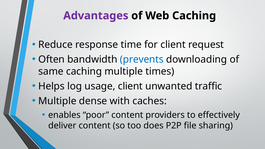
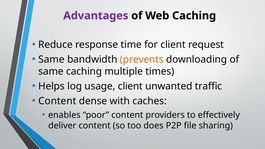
Often: Often -> Same (51, 59)
prevents colour: blue -> orange (142, 59)
Multiple: Multiple -> Content (57, 101)
